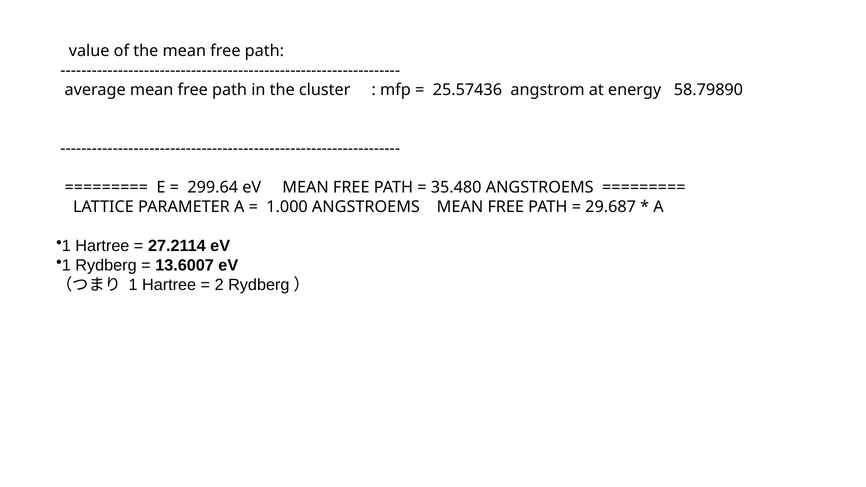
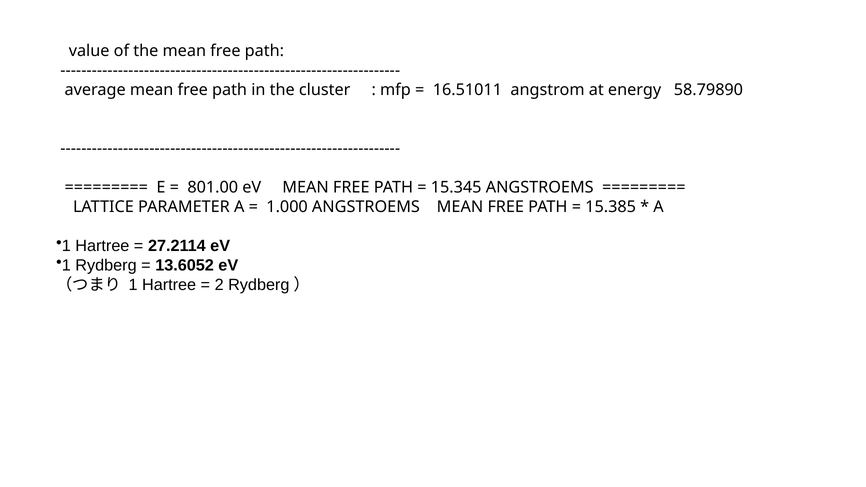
25.57436: 25.57436 -> 16.51011 (467, 90)
299.64: 299.64 -> 801.00 (213, 187)
35.480: 35.480 -> 15.345 (456, 187)
29.687: 29.687 -> 15.385 (611, 207)
13.6007: 13.6007 -> 13.6052 (185, 265)
